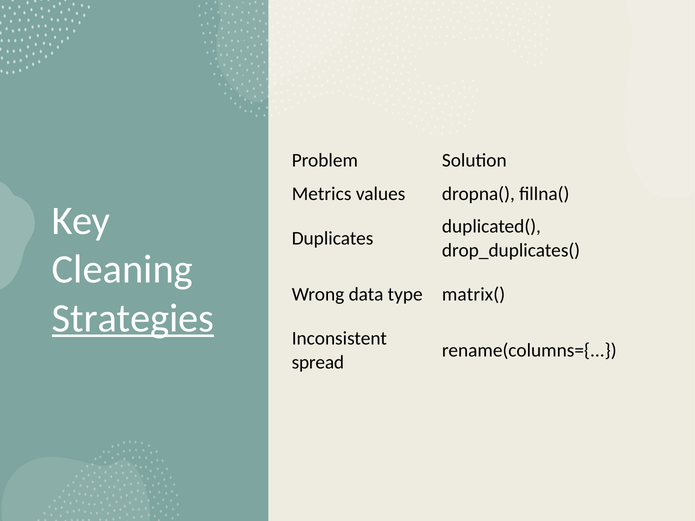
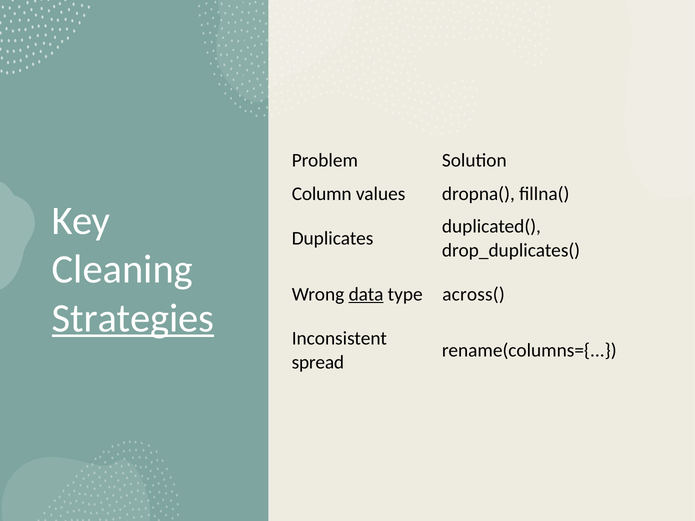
Metrics: Metrics -> Column (322, 194)
data underline: none -> present (366, 294)
matrix(: matrix( -> across( (473, 294)
